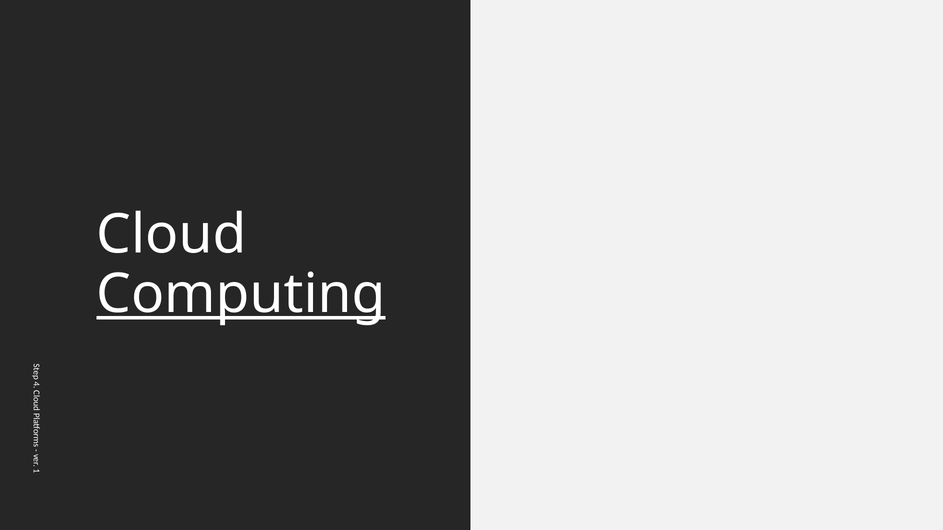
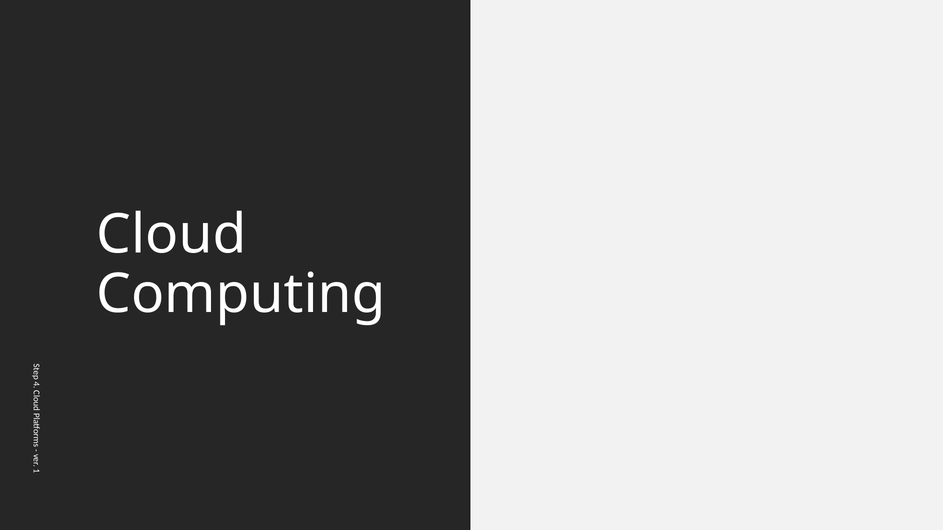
Computing underline: present -> none (241, 294)
